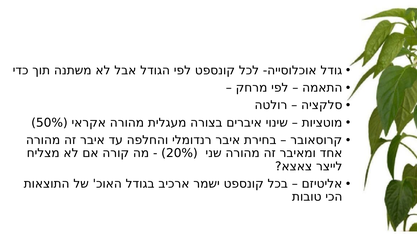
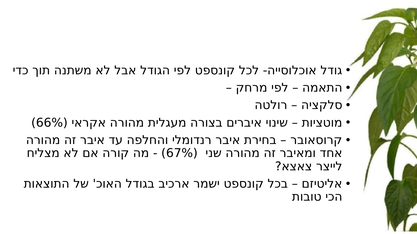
50%: 50% -> 66% (49, 123)
20%: 20% -> 67% (180, 154)
